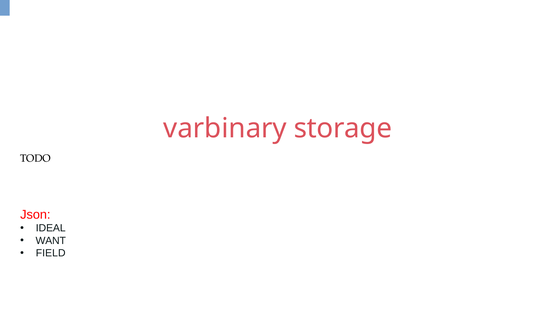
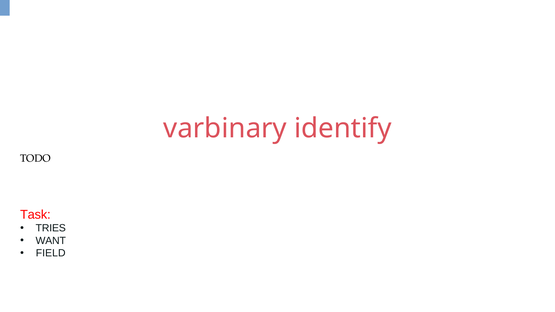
storage: storage -> identify (343, 129)
Json: Json -> Task (35, 215)
IDEAL: IDEAL -> TRIES (51, 228)
